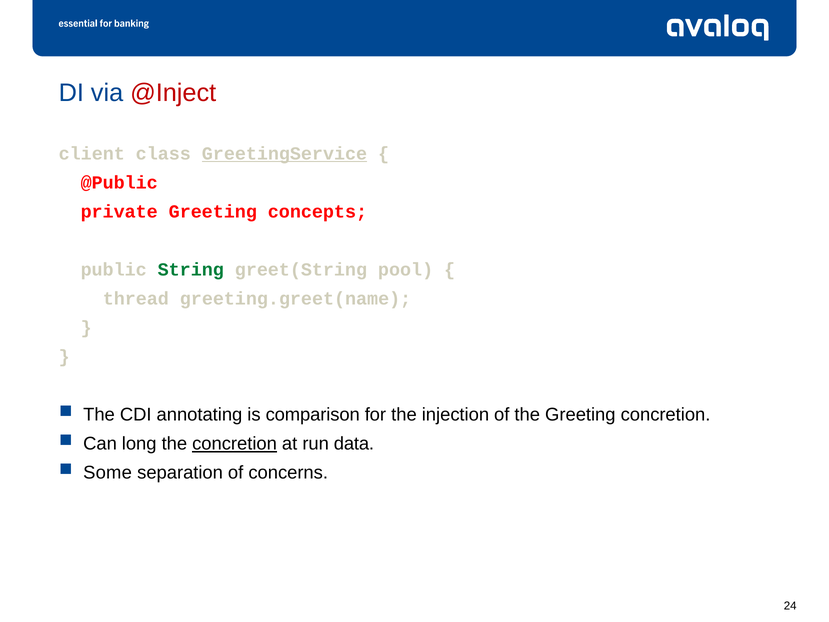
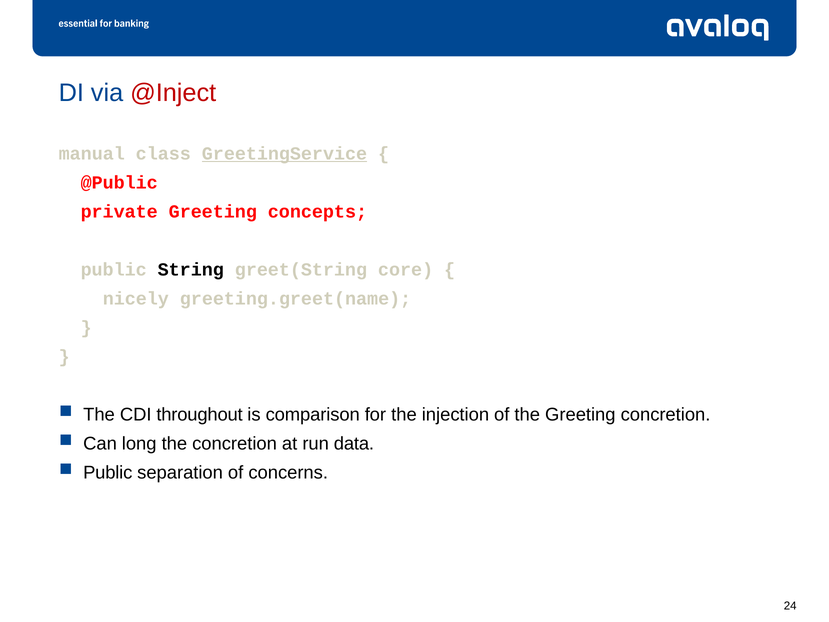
client: client -> manual (92, 154)
String colour: green -> black (191, 270)
pool: pool -> core (406, 270)
thread: thread -> nicely (136, 299)
annotating: annotating -> throughout (200, 415)
concretion underline: present -> none (235, 444)
Some: Some -> Public (108, 473)
